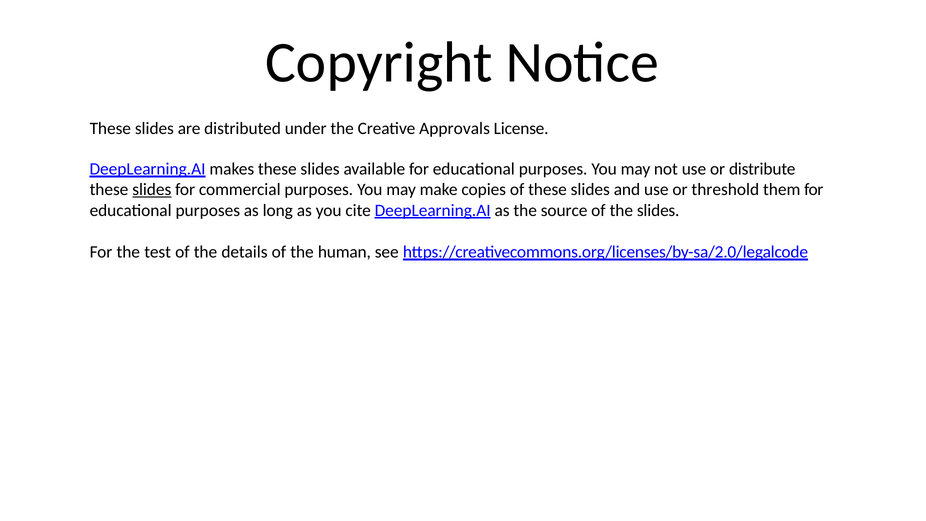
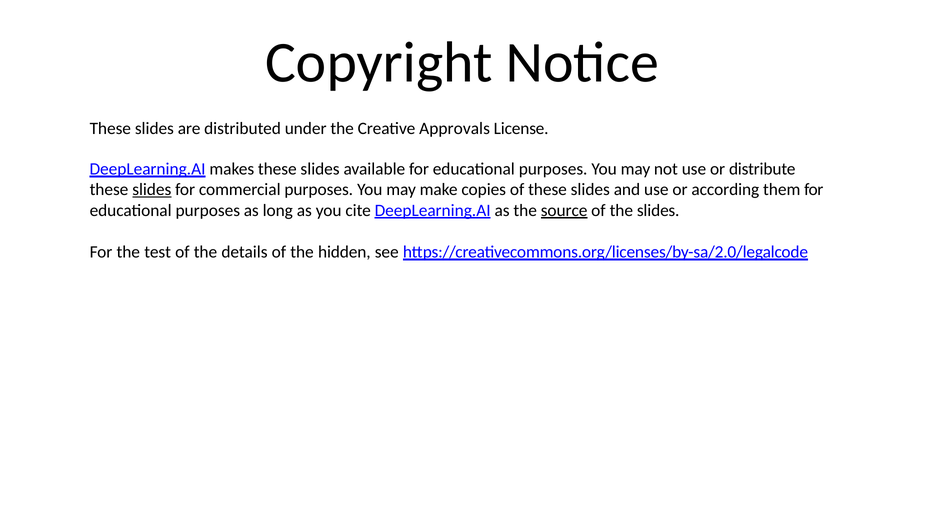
threshold: threshold -> according (725, 190)
source underline: none -> present (564, 210)
human: human -> hidden (344, 252)
